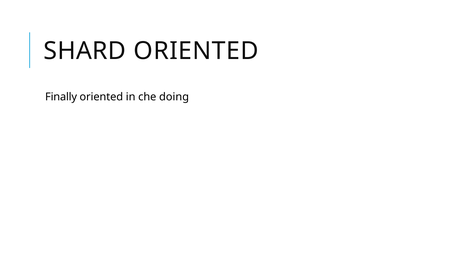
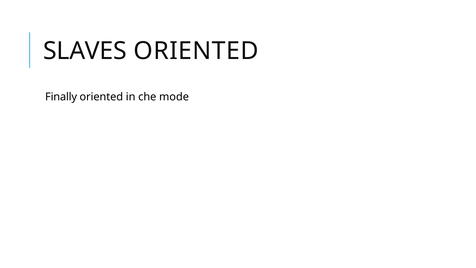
SHARD: SHARD -> SLAVES (85, 51)
doing: doing -> mode (174, 97)
